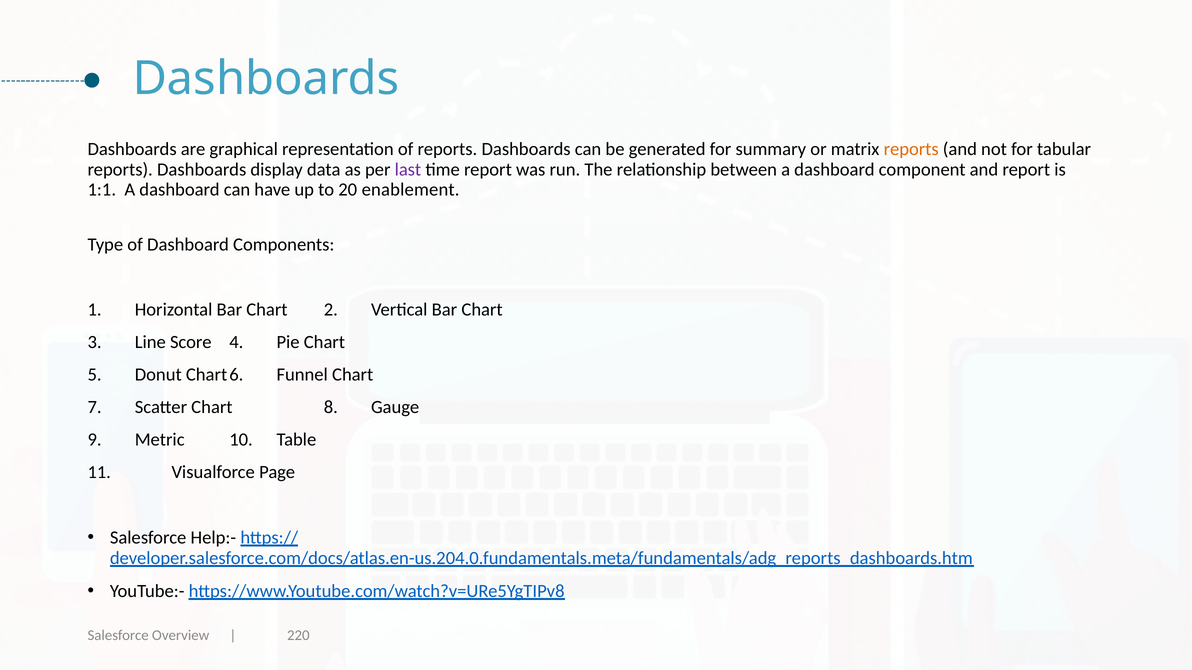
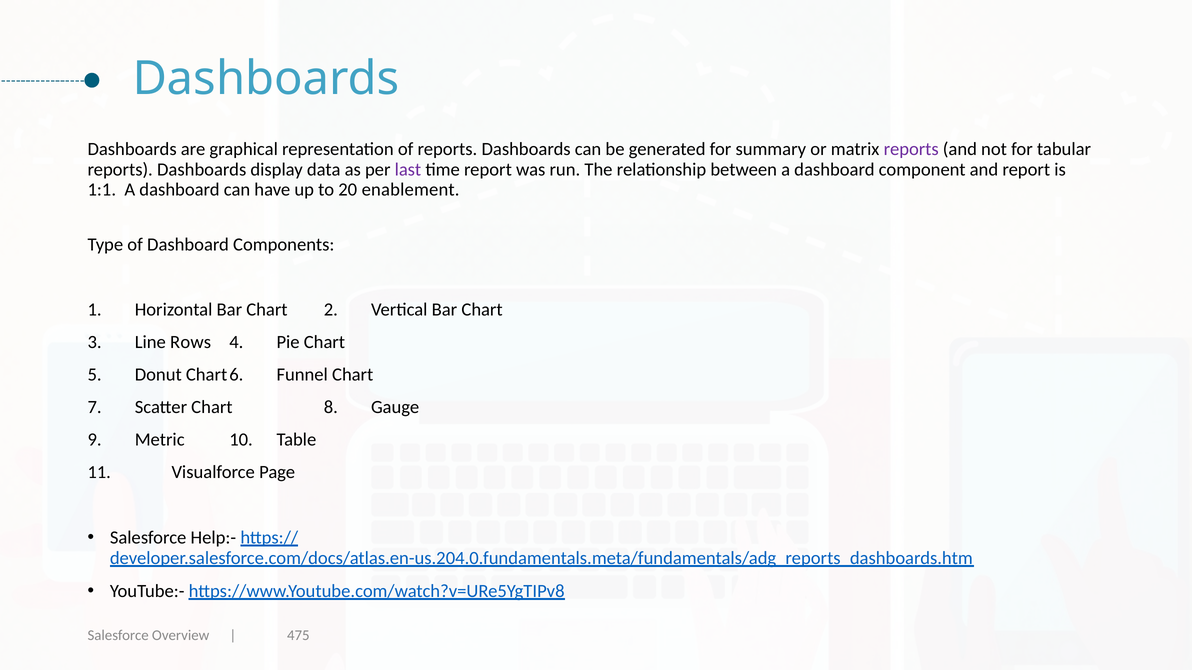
reports colour: orange -> purple (911, 149)
Score: Score -> Rows (191, 342)
220: 220 -> 475 (298, 636)
